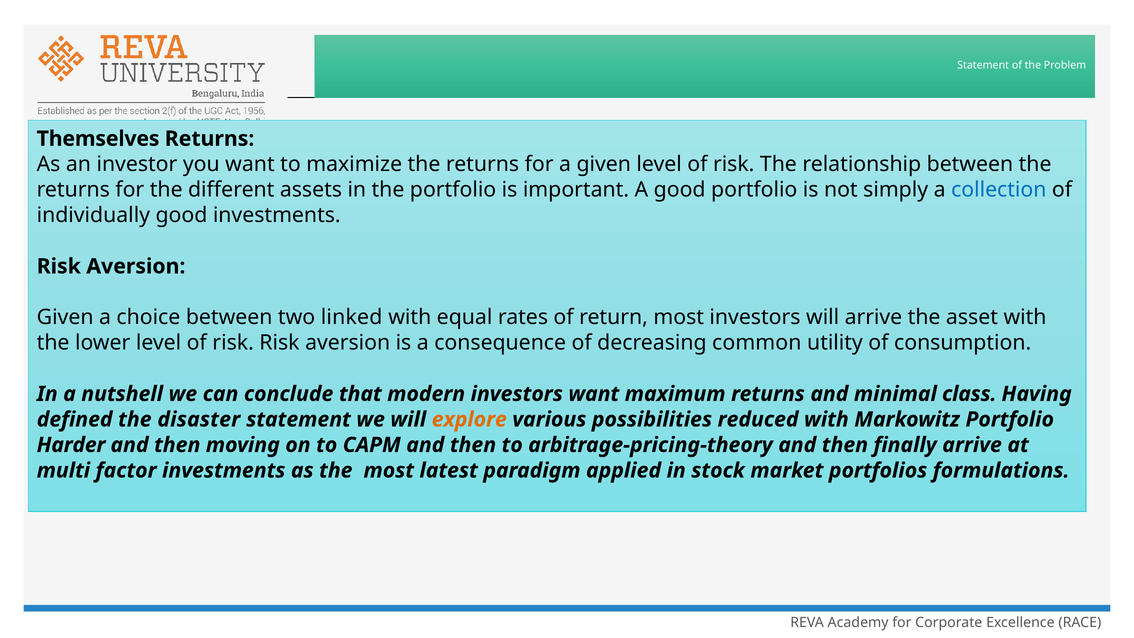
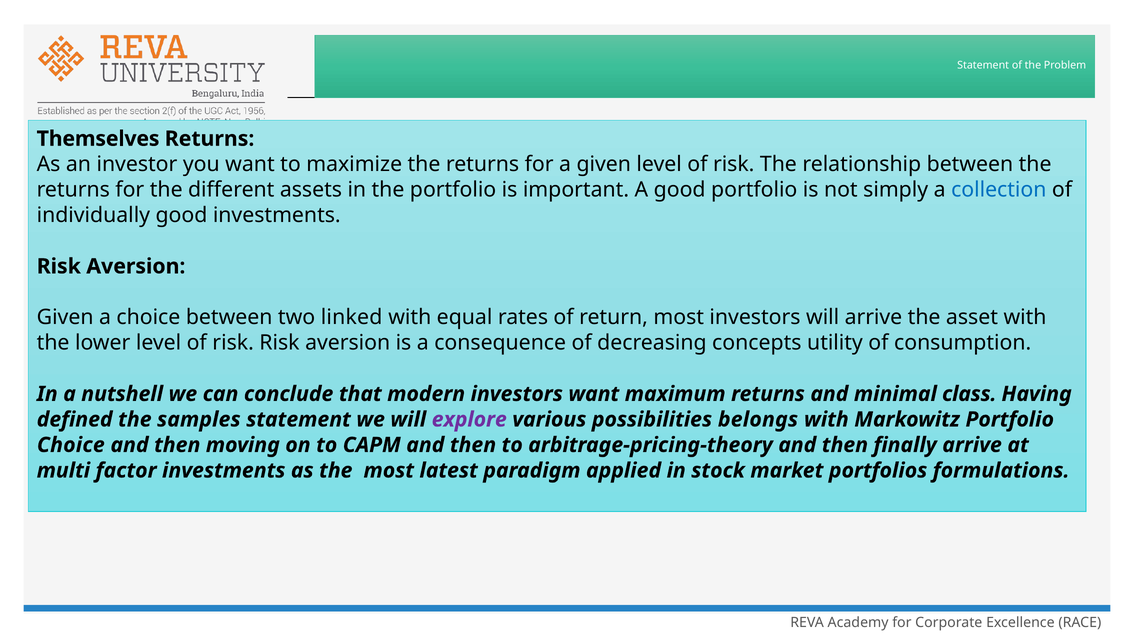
common: common -> concepts (757, 343)
disaster: disaster -> samples (199, 419)
explore colour: orange -> purple (469, 419)
reduced: reduced -> belongs (758, 419)
Harder: Harder -> Choice (71, 445)
